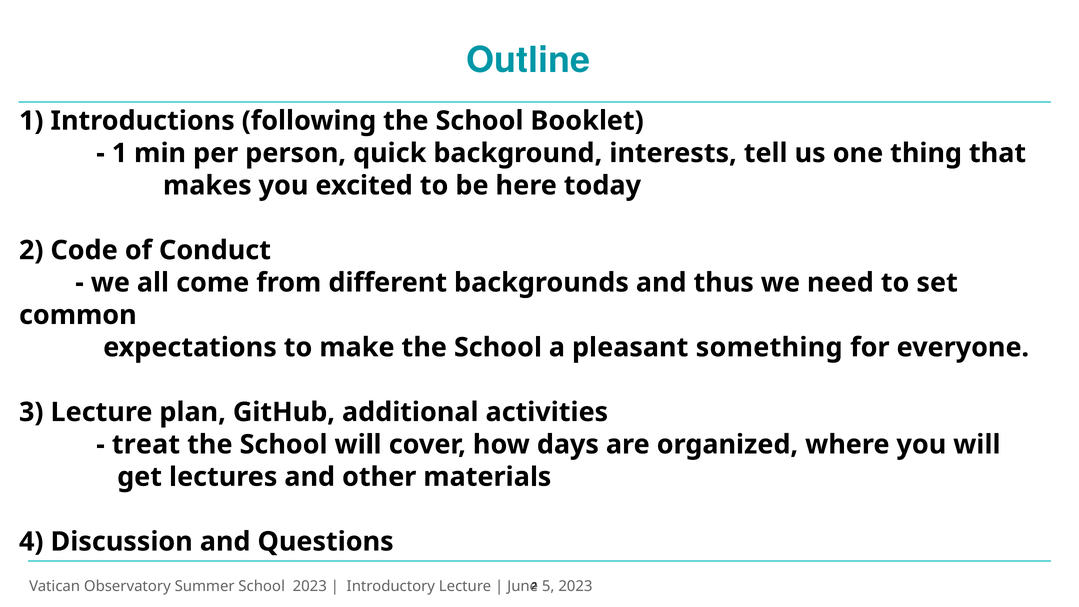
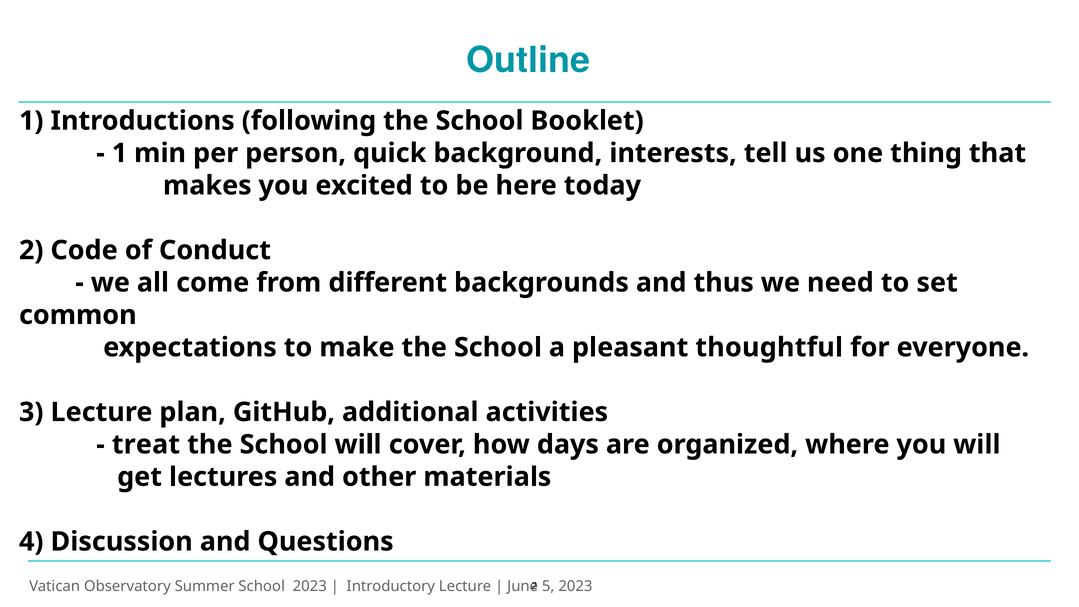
something: something -> thoughtful (769, 347)
